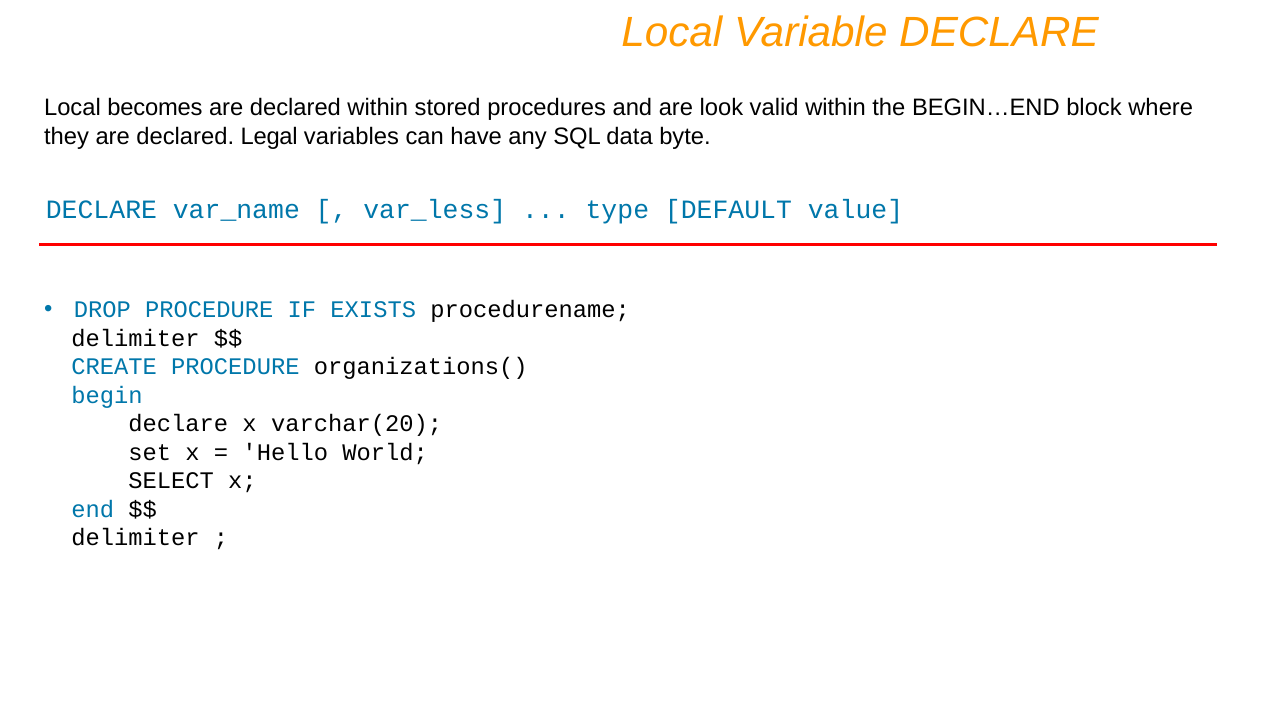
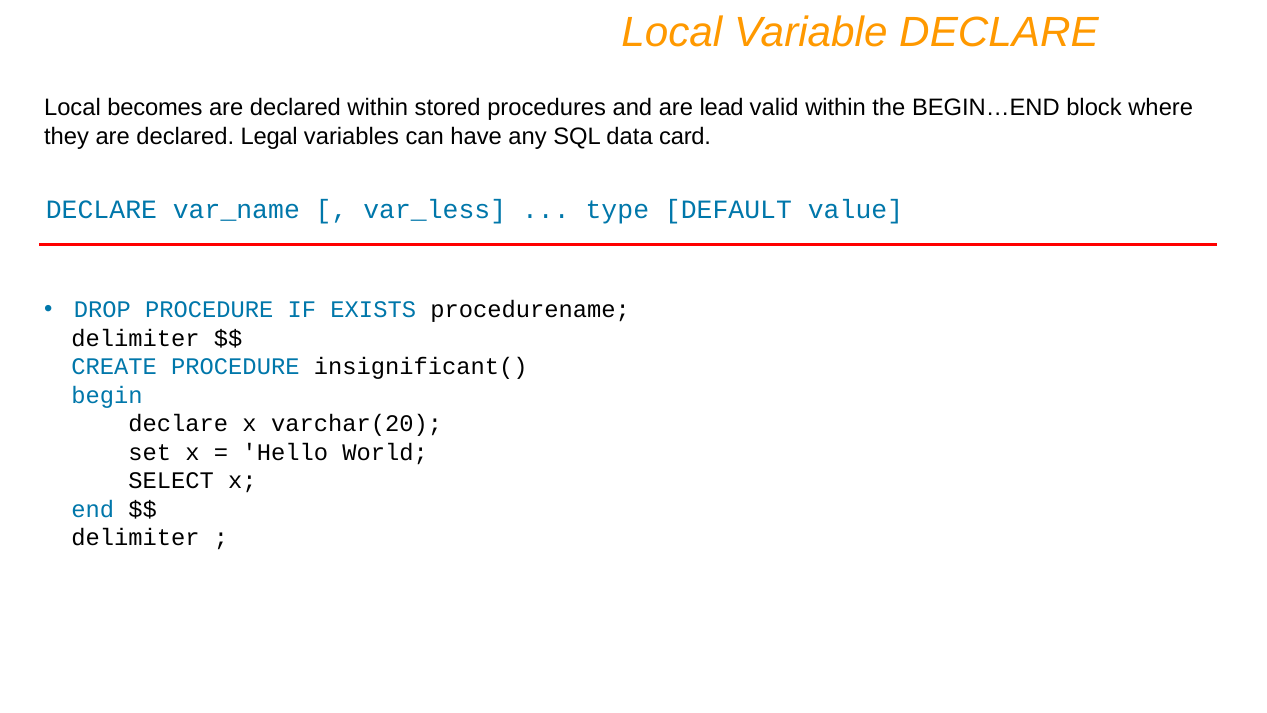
look: look -> lead (722, 108)
byte: byte -> card (685, 136)
organizations(: organizations( -> insignificant( (421, 367)
